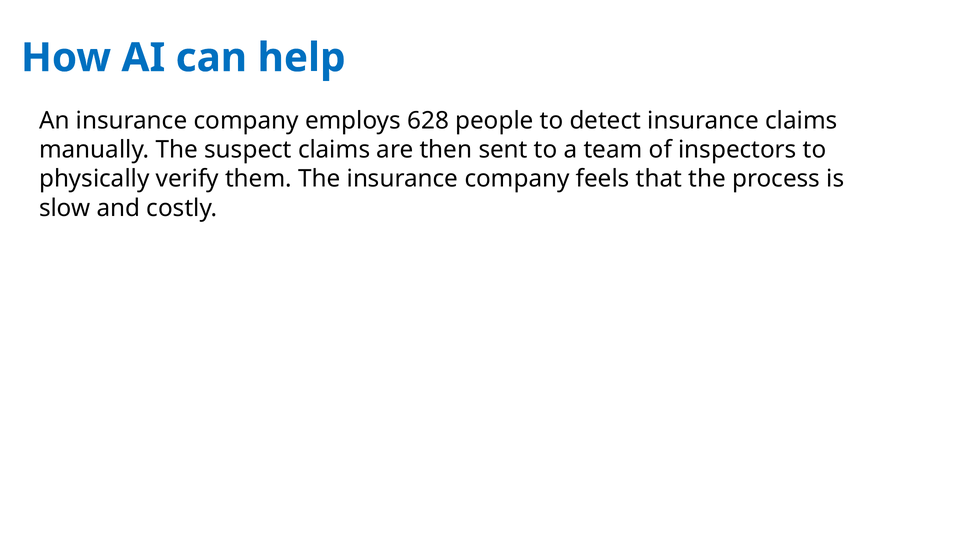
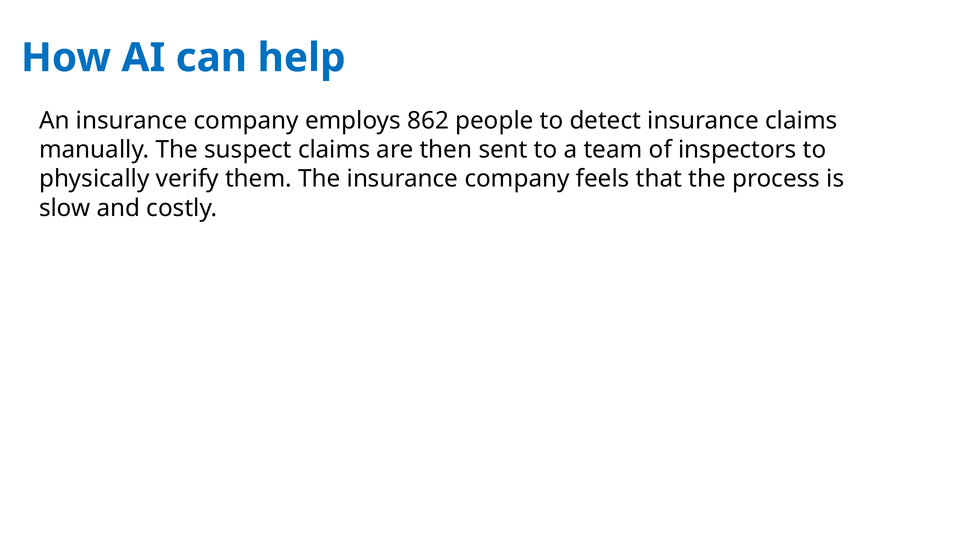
628: 628 -> 862 (428, 121)
